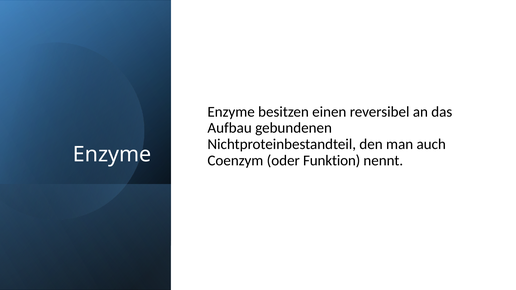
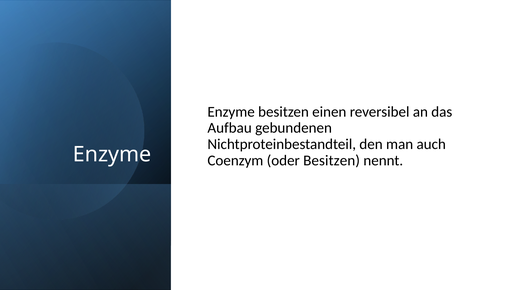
oder Funktion: Funktion -> Besitzen (332, 161)
